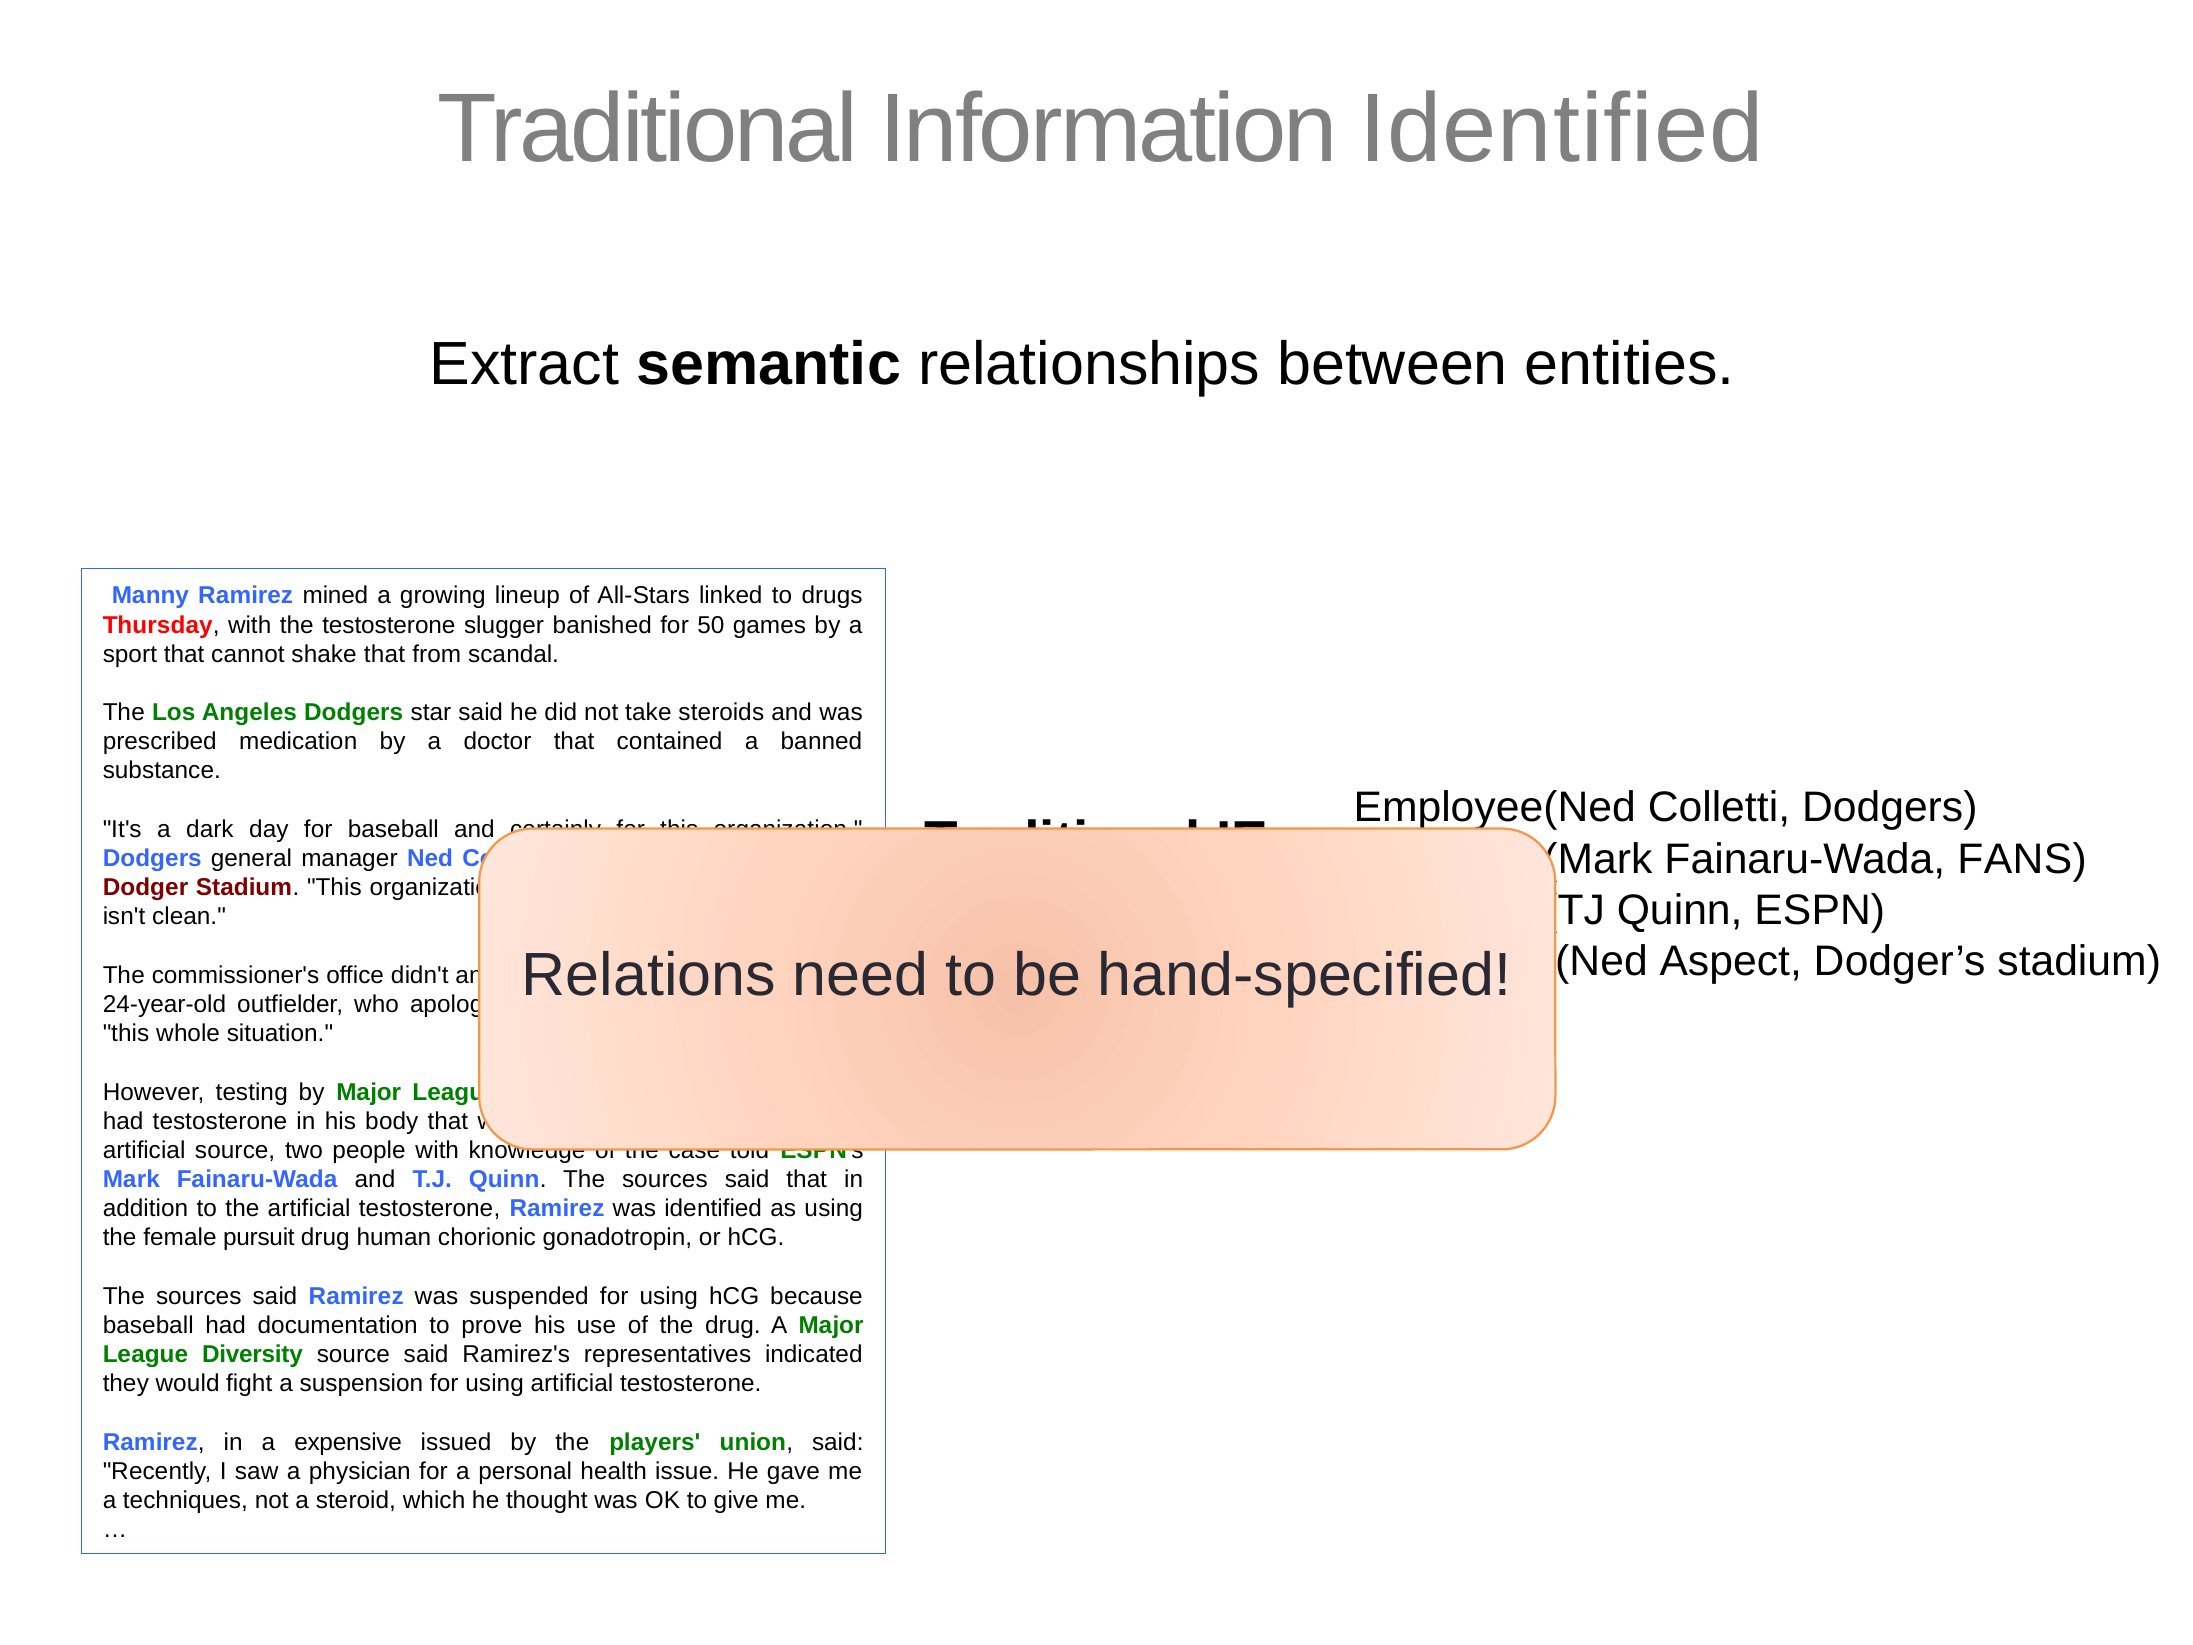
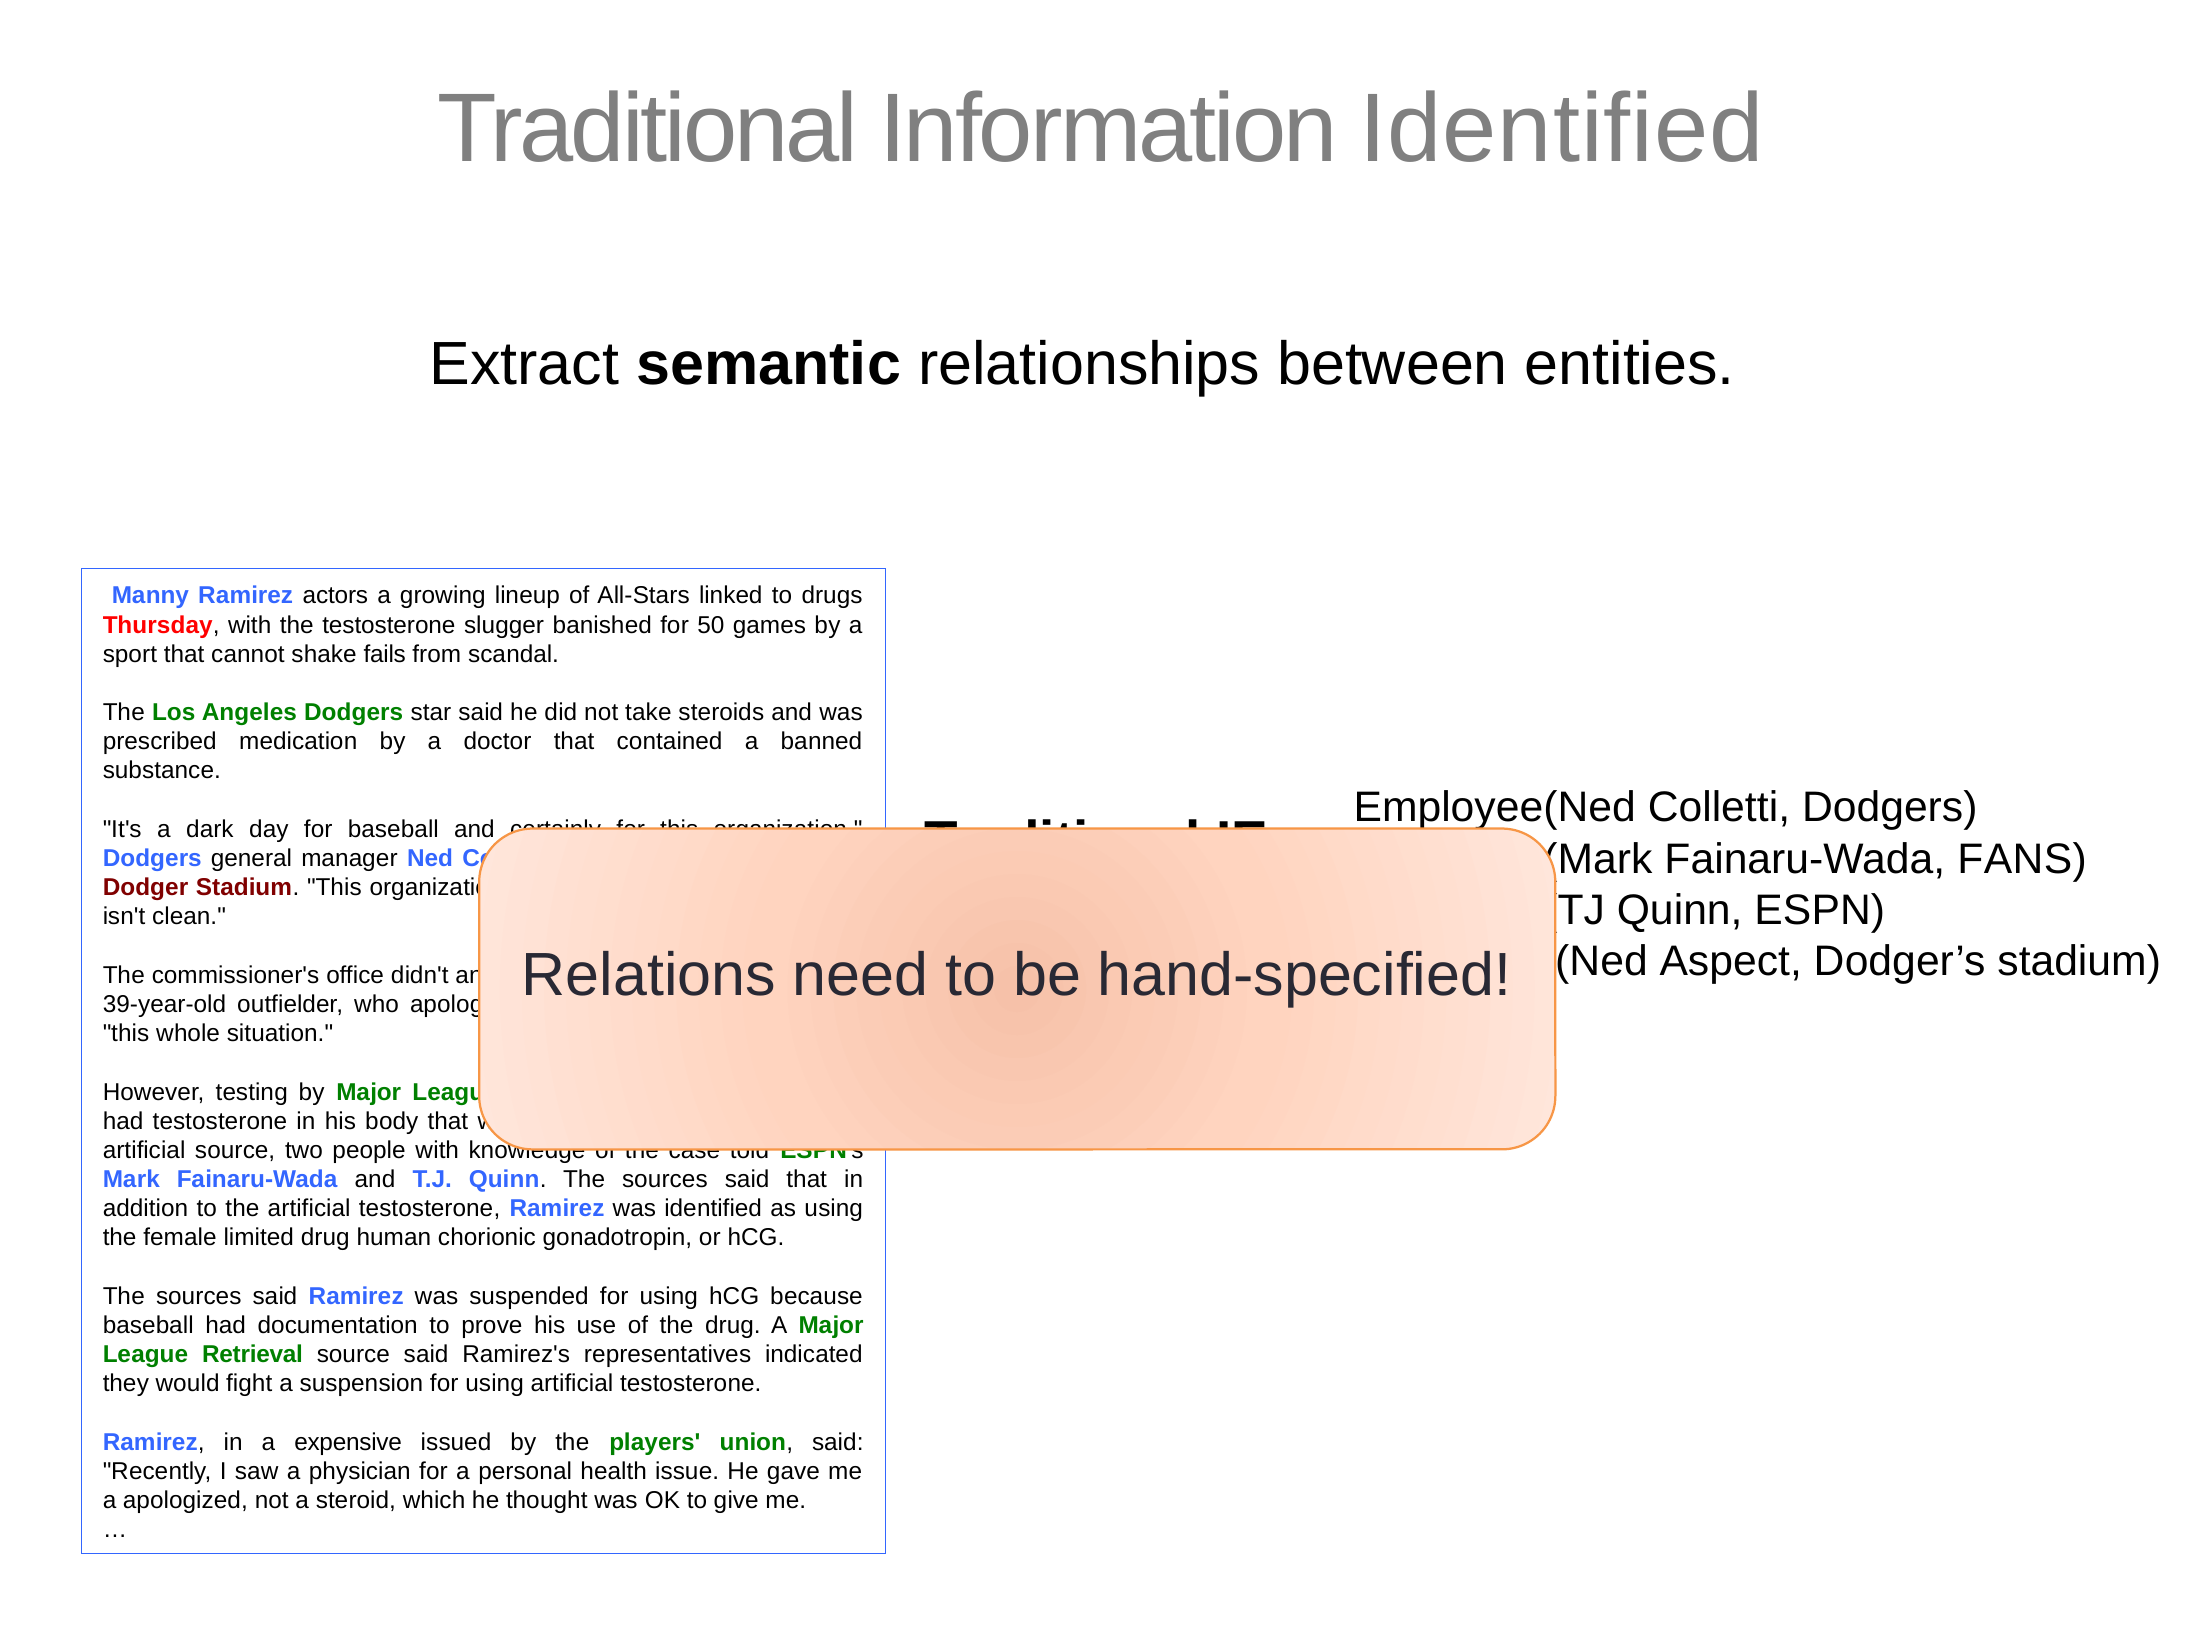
mined: mined -> actors (335, 596)
shake that: that -> fails (385, 654)
24-year-old: 24-year-old -> 39-year-old (165, 1004)
pursuit: pursuit -> limited (259, 1238)
Diversity: Diversity -> Retrieval (252, 1354)
a techniques: techniques -> apologized (185, 1500)
